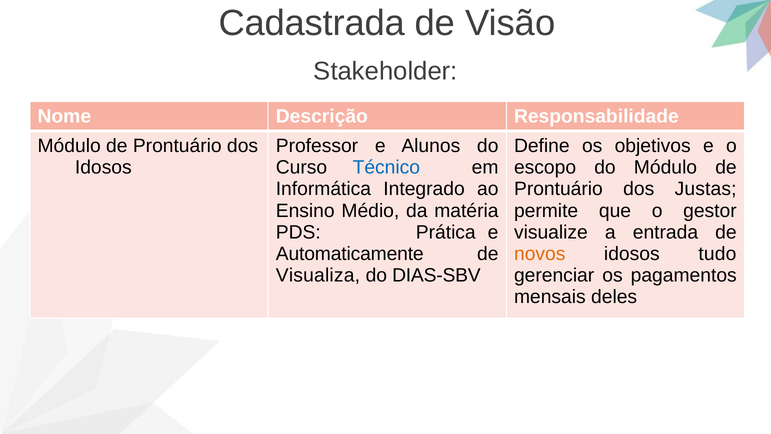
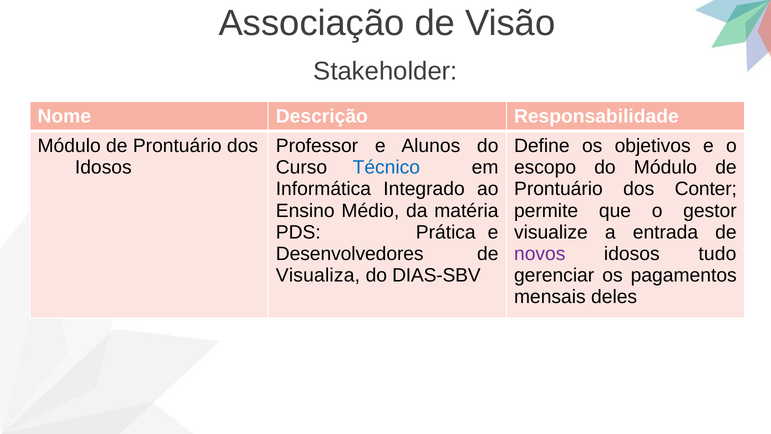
Cadastrada: Cadastrada -> Associação (312, 23)
Justas: Justas -> Conter (706, 189)
Automaticamente: Automaticamente -> Desenvolvedores (350, 254)
novos colour: orange -> purple (540, 254)
